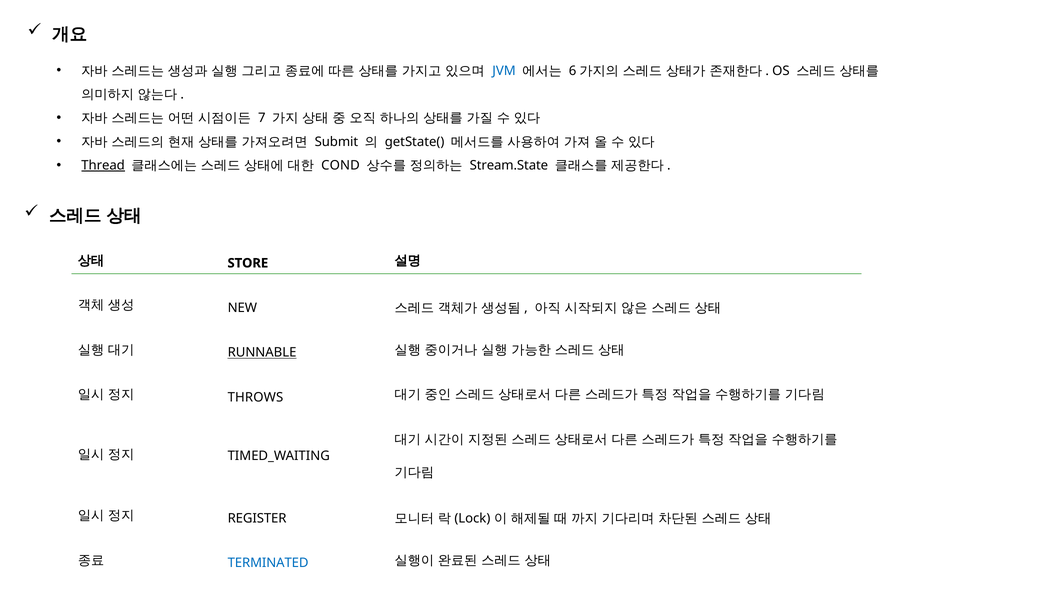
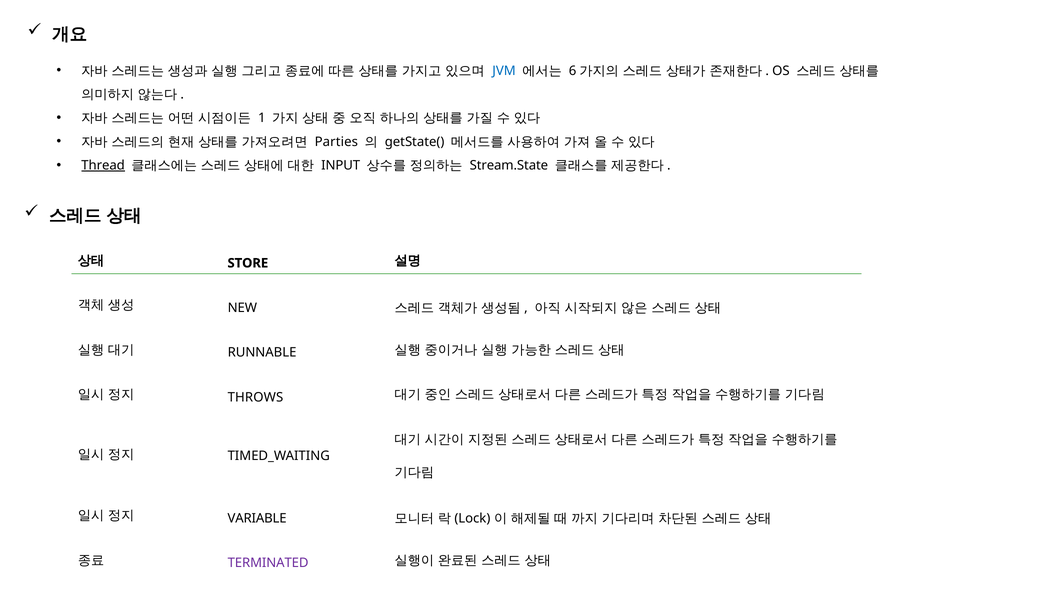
7: 7 -> 1 (262, 118)
Submit: Submit -> Parties (336, 142)
COND: COND -> INPUT (341, 166)
RUNNABLE underline: present -> none (262, 353)
REGISTER: REGISTER -> VARIABLE (257, 519)
TERMINATED colour: blue -> purple (268, 563)
